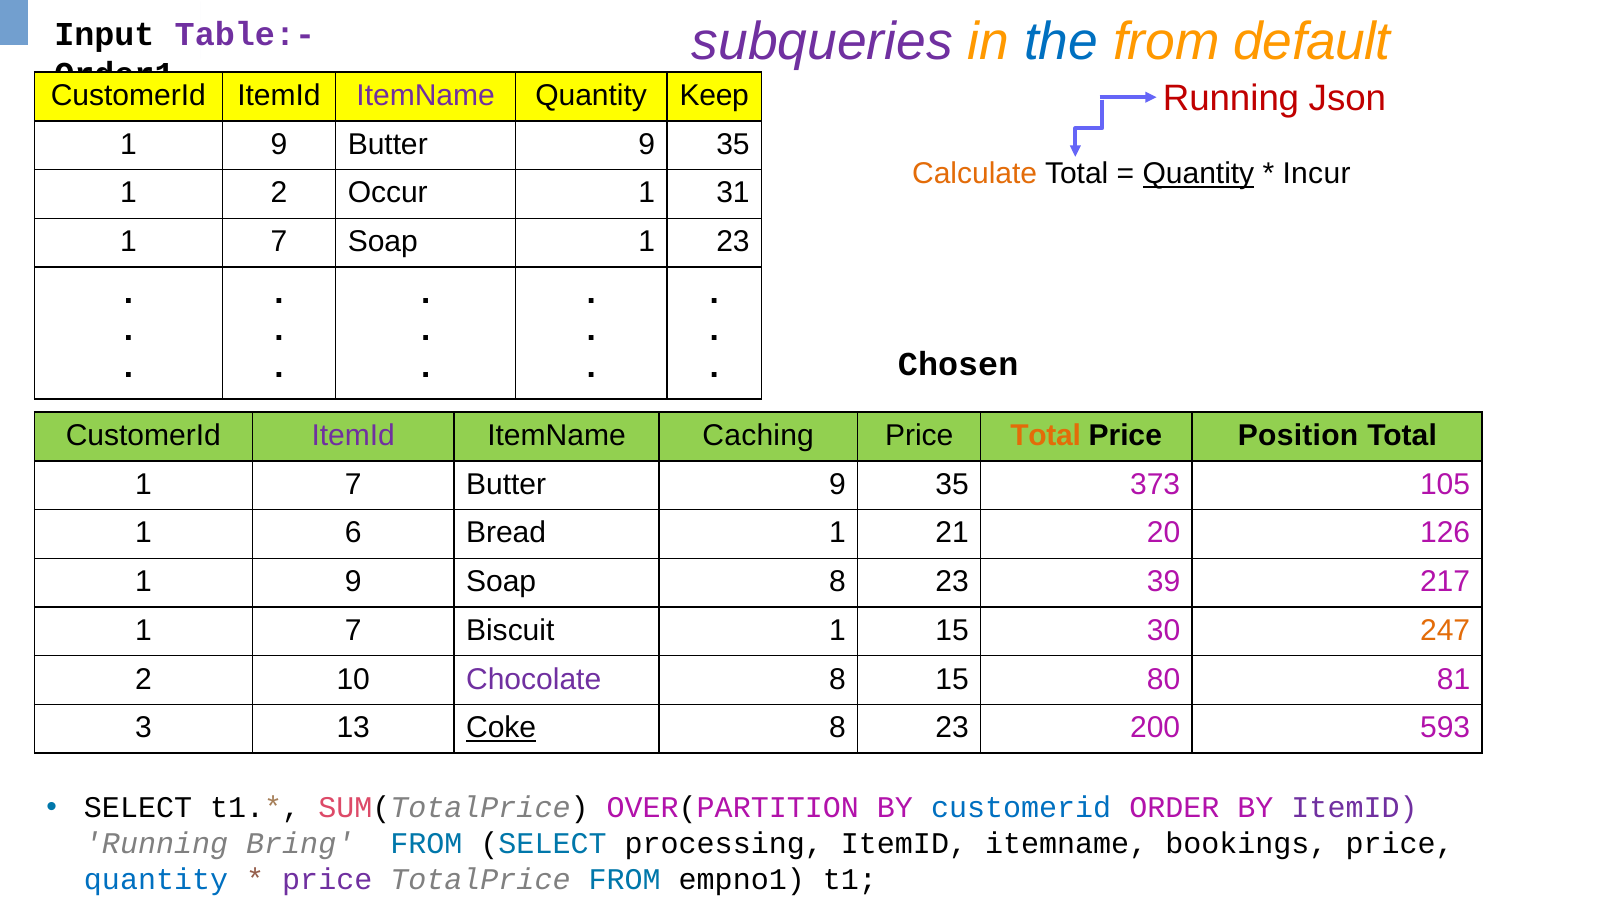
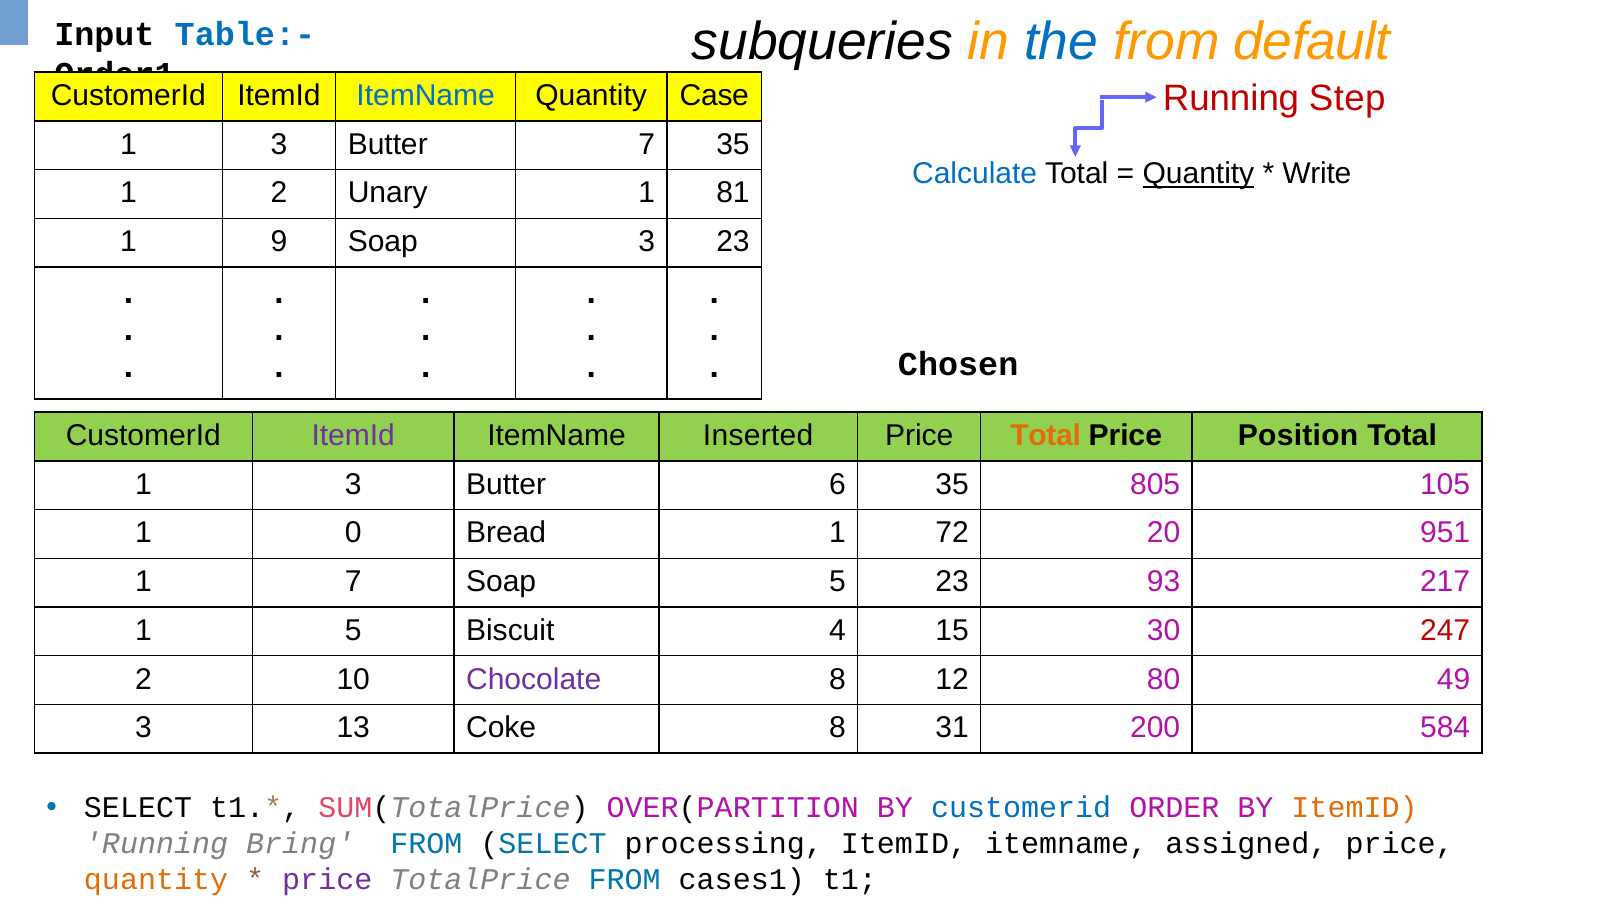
subqueries colour: purple -> black (822, 42)
Table:- colour: purple -> blue (245, 34)
ItemName colour: purple -> blue (426, 95)
Keep: Keep -> Case (714, 95)
Json: Json -> Step (1347, 99)
9: 9 -> 3 (279, 144)
9: 9 -> 7 (647, 144)
Calculate colour: orange -> blue (975, 174)
Incur: Incur -> Write (1317, 174)
Occur: Occur -> Unary (388, 193)
31: 31 -> 81 (733, 193)
7: 7 -> 9 (279, 242)
Soap 1: 1 -> 3 (647, 242)
Caching: Caching -> Inserted (758, 436)
7: 7 -> 3 (353, 484)
9: 9 -> 6 (837, 484)
373: 373 -> 805 (1155, 484)
6: 6 -> 0 (353, 533)
21: 21 -> 72 (952, 533)
126: 126 -> 951 (1445, 533)
9: 9 -> 7 (353, 582)
Soap 8: 8 -> 5 (837, 582)
39: 39 -> 93 (1164, 582)
7: 7 -> 5 (353, 630)
Biscuit 1: 1 -> 4 (837, 630)
247 colour: orange -> red (1445, 630)
8 15: 15 -> 12 (952, 679)
81: 81 -> 49 (1454, 679)
Coke underline: present -> none (501, 728)
23: 23 -> 31 (952, 728)
593: 593 -> 584 (1445, 728)
ItemID colour: purple -> orange (1355, 808)
bookings: bookings -> assigned (1246, 844)
quantity colour: blue -> orange (156, 880)
empno1: empno1 -> cases1 (742, 880)
